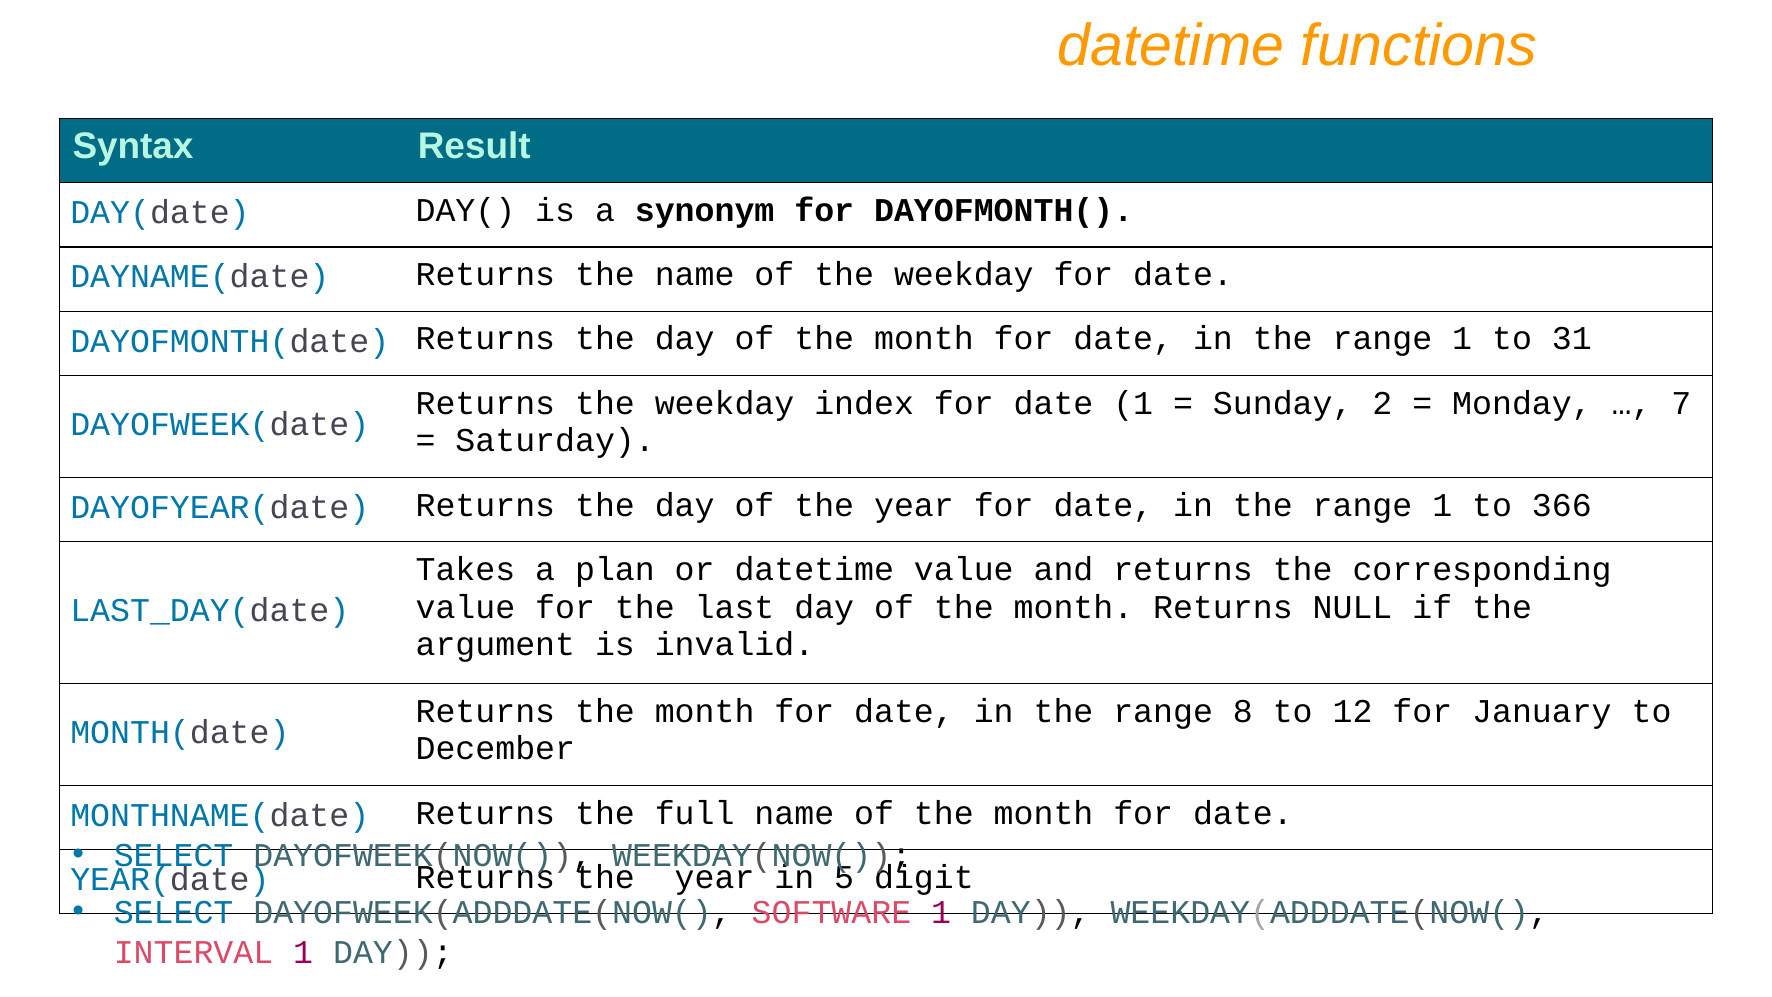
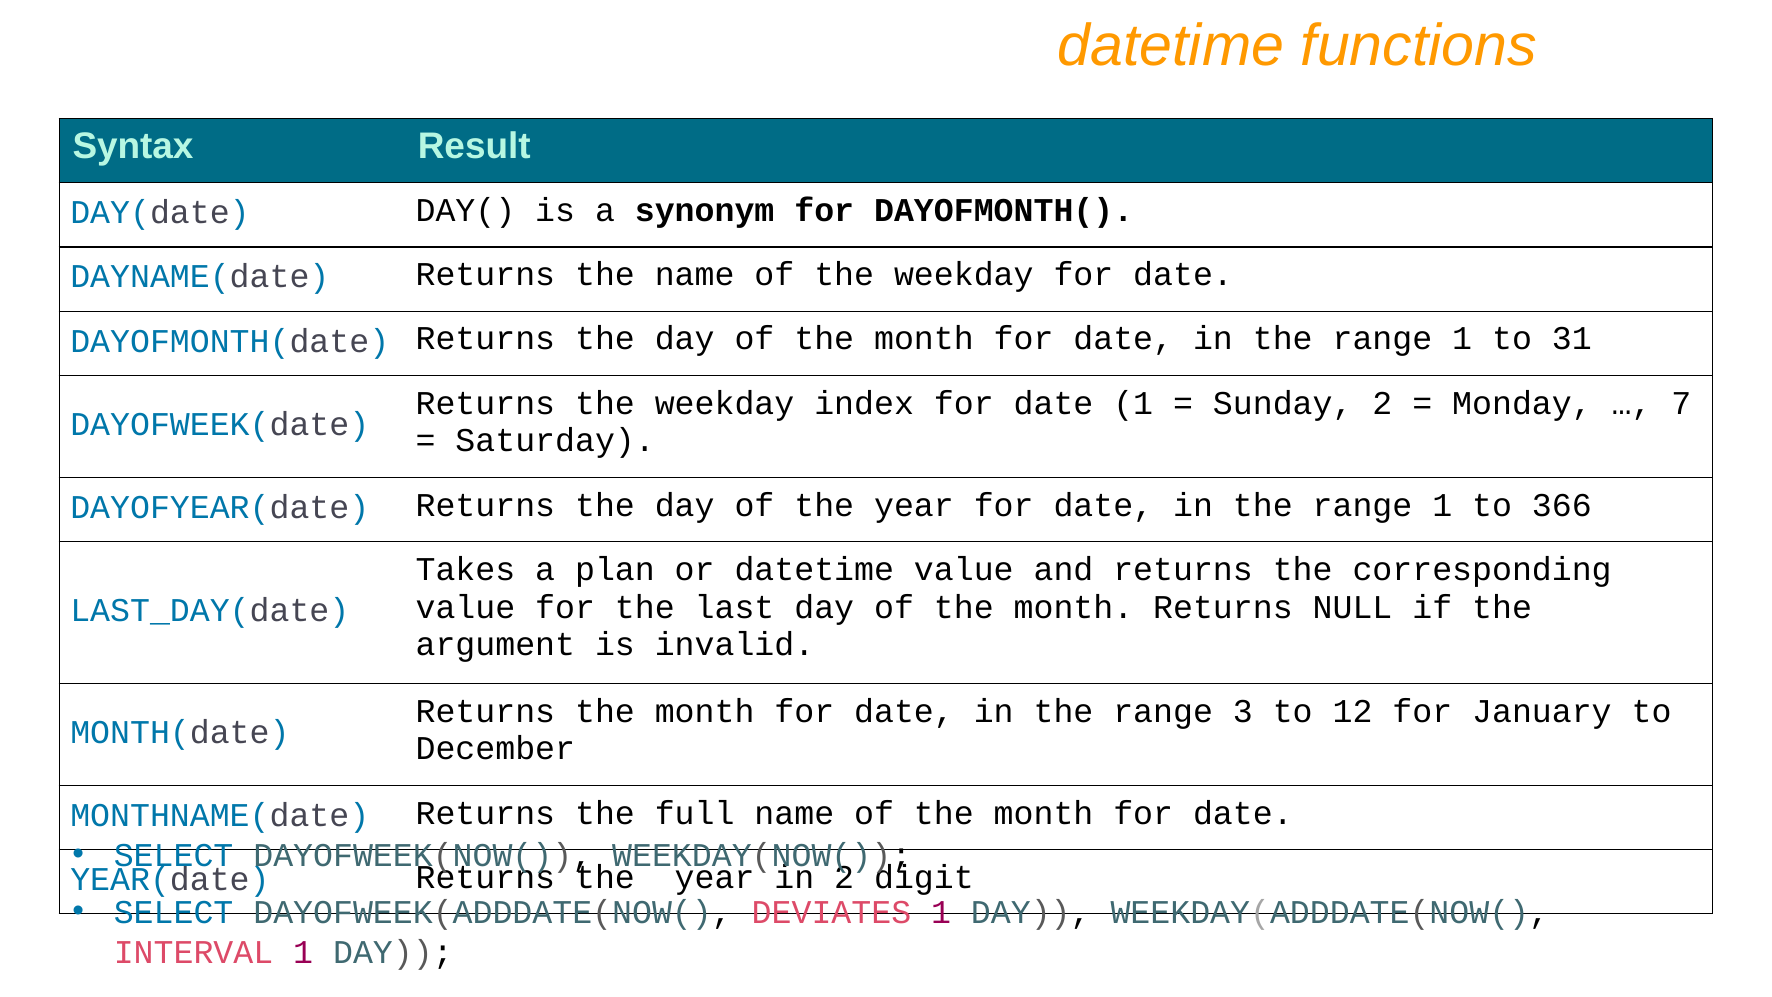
8: 8 -> 3 (1243, 711)
in 5: 5 -> 2 (844, 877)
SOFTWARE: SOFTWARE -> DEVIATES (831, 912)
